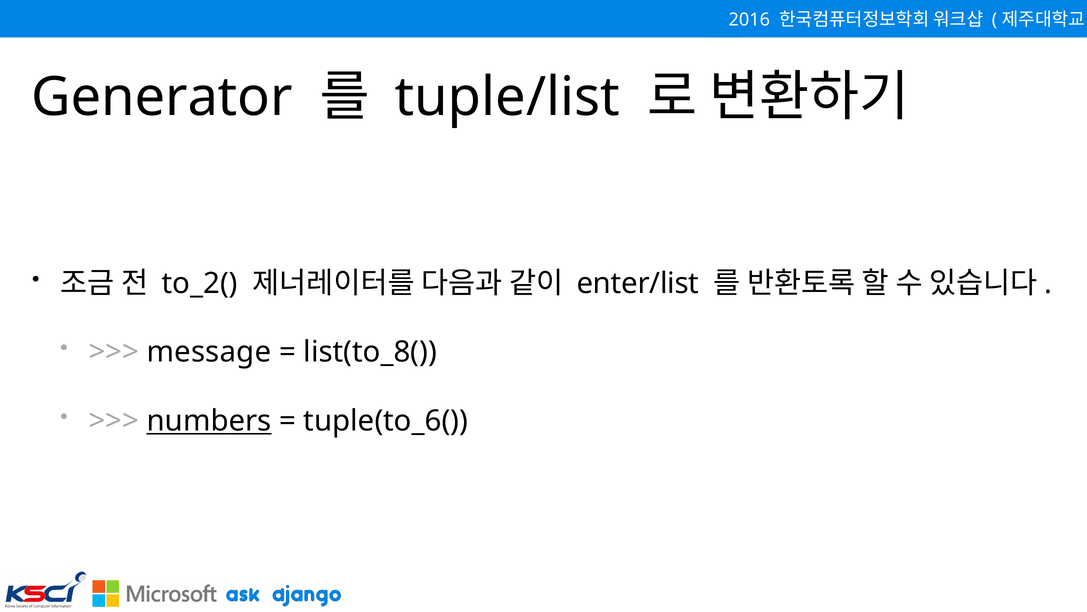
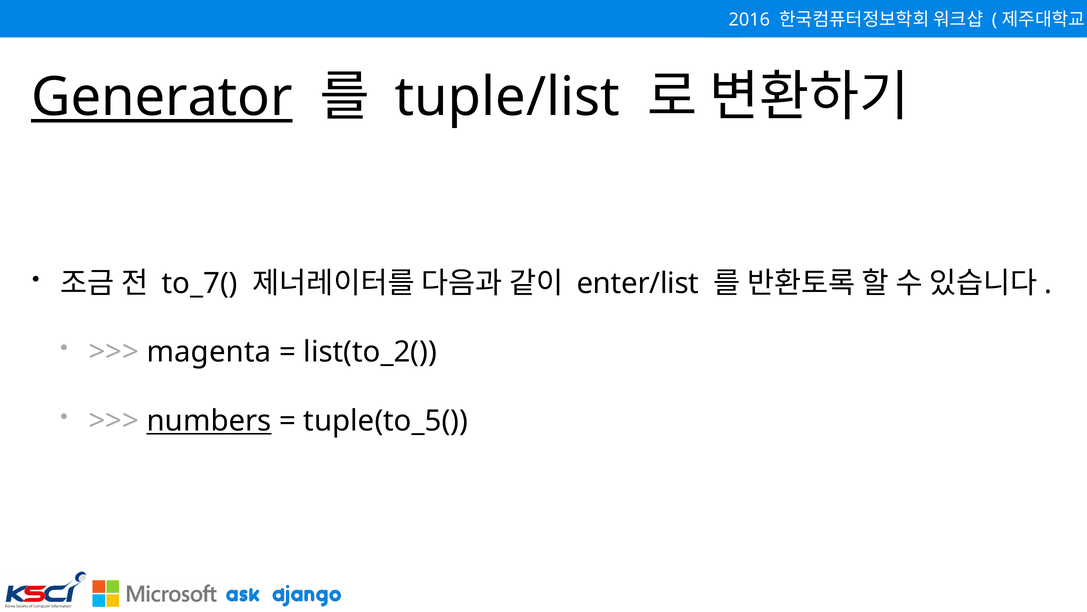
Generator underline: none -> present (162, 97)
to_2(: to_2( -> to_7( (200, 283)
message: message -> magenta (209, 352)
list(to_8(: list(to_8( -> list(to_2( (370, 352)
tuple(to_6(: tuple(to_6( -> tuple(to_5( (386, 421)
